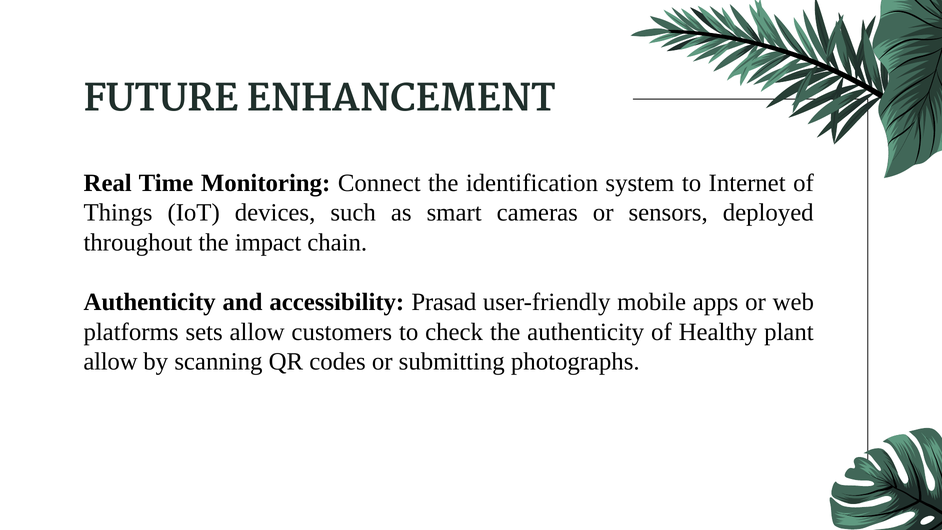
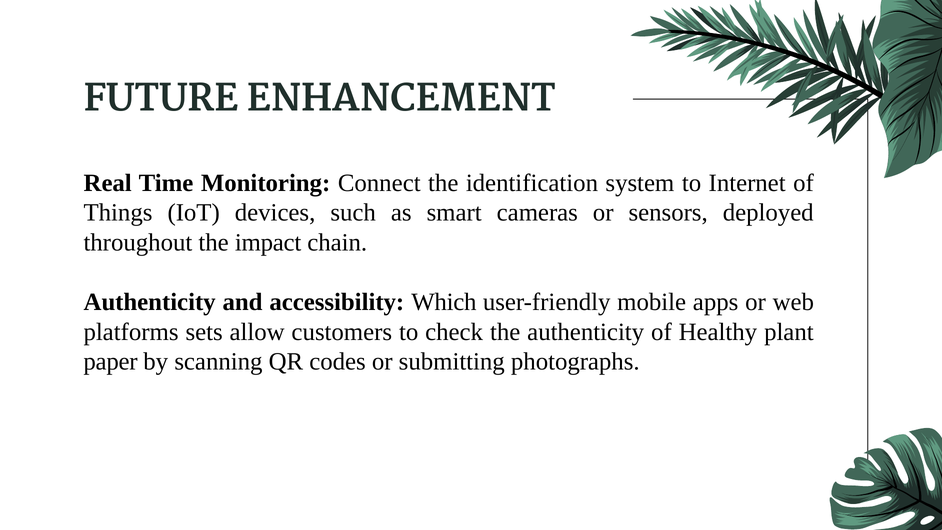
Prasad: Prasad -> Which (444, 302)
allow: allow -> paper (111, 362)
